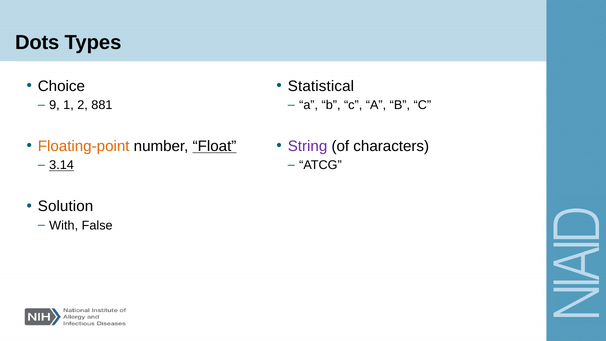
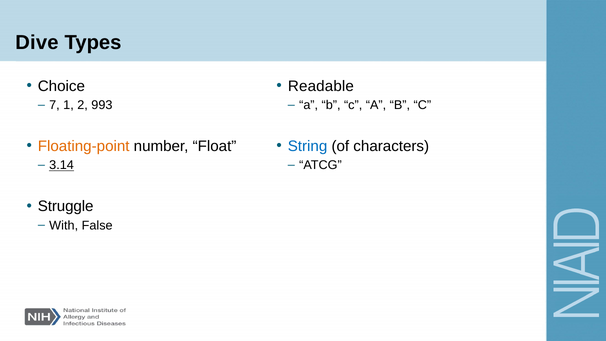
Dots: Dots -> Dive (37, 42)
Statistical: Statistical -> Readable (321, 86)
9: 9 -> 7 (54, 105)
881: 881 -> 993 (102, 105)
Float underline: present -> none (215, 146)
String colour: purple -> blue (308, 146)
Solution: Solution -> Struggle (66, 206)
